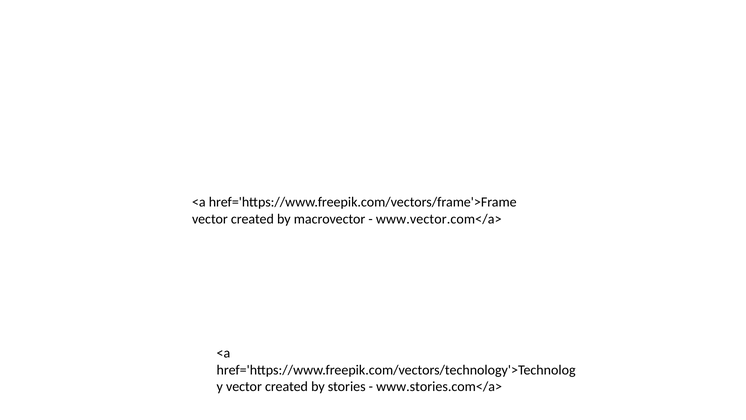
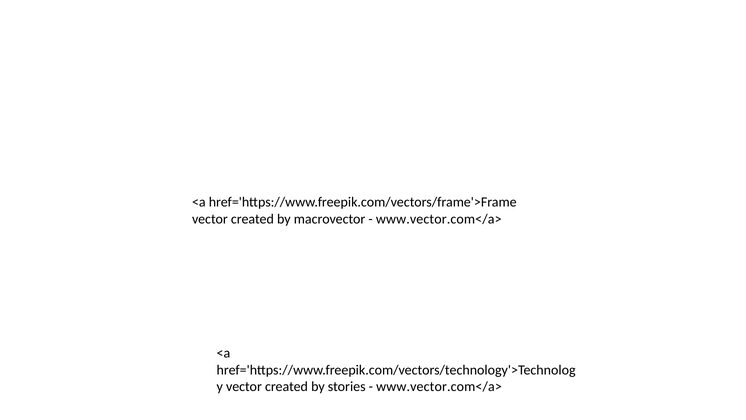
www.stories.com</a>: www.stories.com</a> -> www.vector.com</a> (439, 386)
